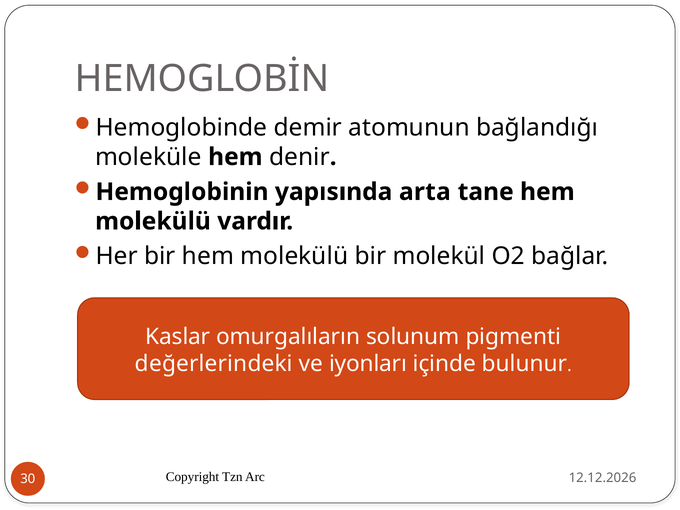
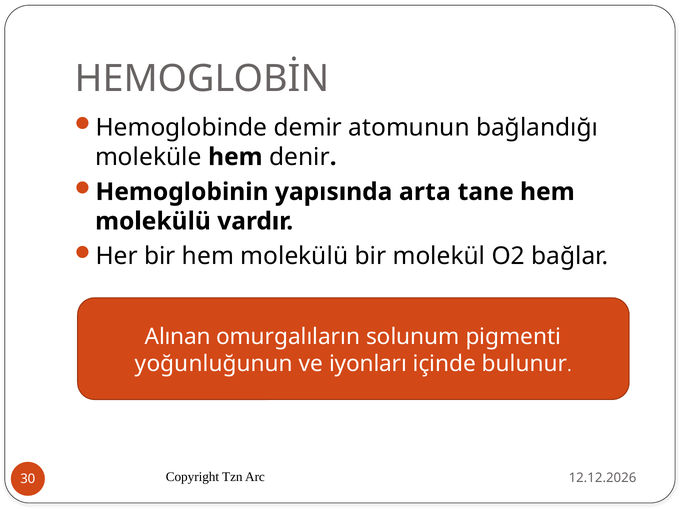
Kaslar: Kaslar -> Alınan (178, 337)
değerlerindeki: değerlerindeki -> yoğunluğunun (214, 364)
